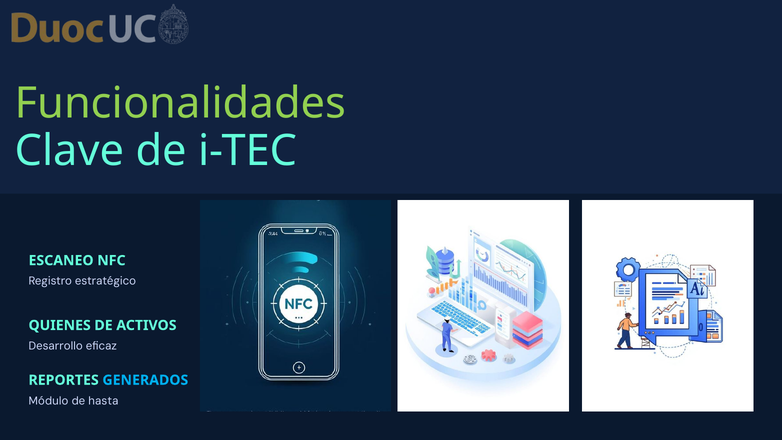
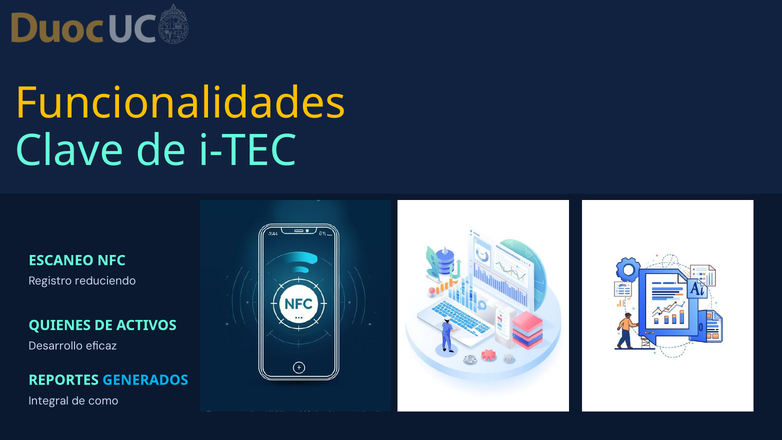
Funcionalidades colour: light green -> yellow (180, 103)
estratégico: estratégico -> reduciendo (105, 281)
Módulo: Módulo -> Integral (49, 401)
hasta: hasta -> como (103, 401)
